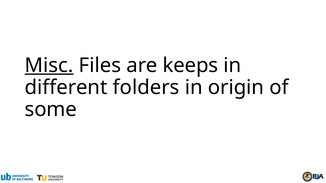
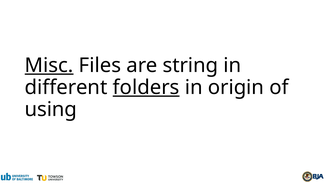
keeps: keeps -> string (190, 66)
folders underline: none -> present (146, 88)
some: some -> using (51, 110)
